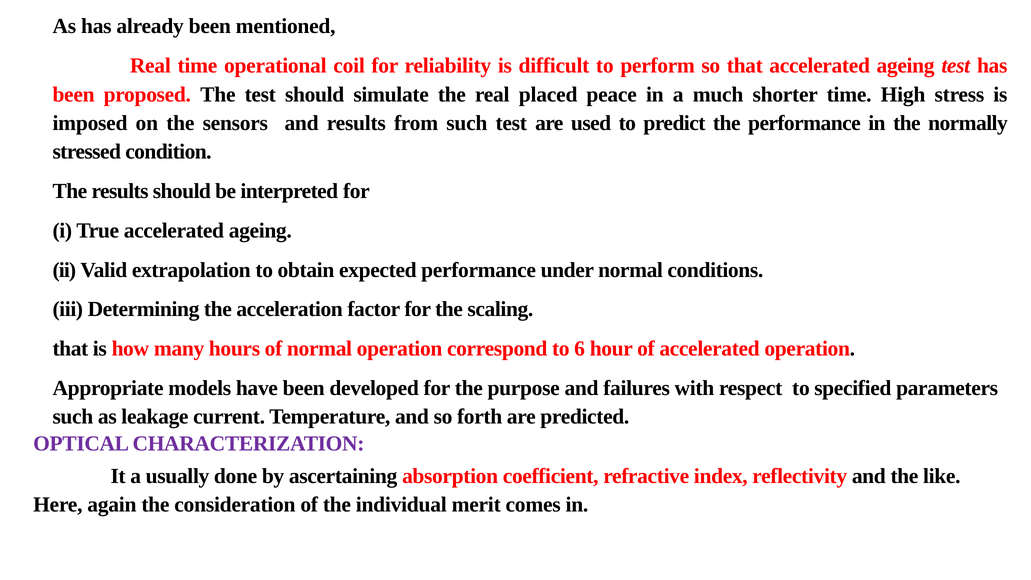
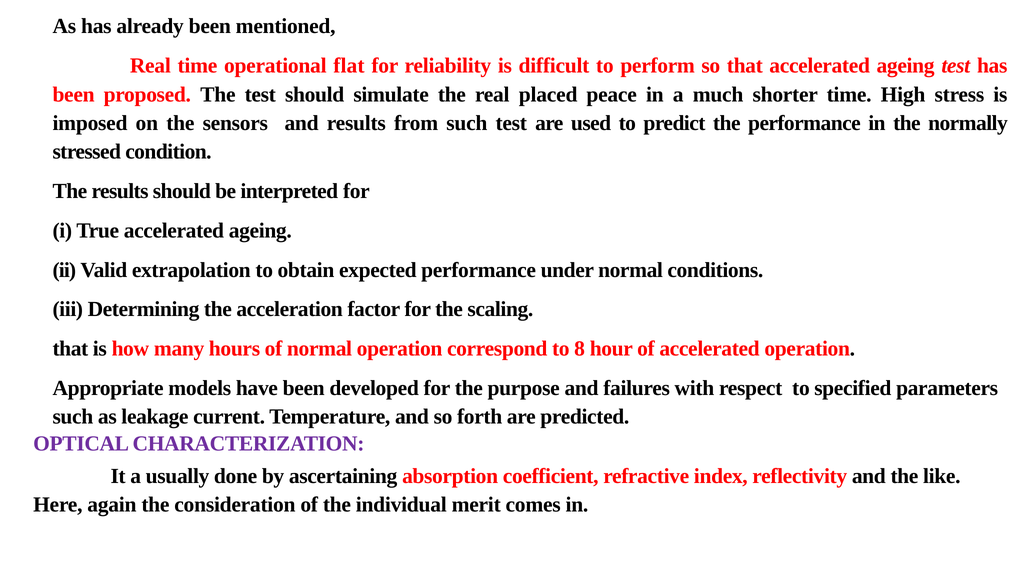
coil: coil -> flat (349, 66)
6: 6 -> 8 (580, 349)
